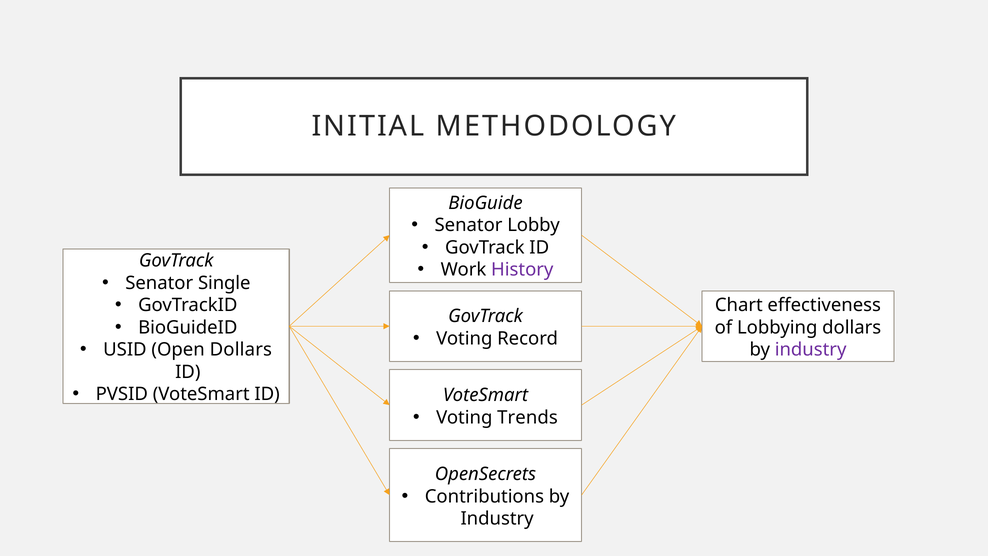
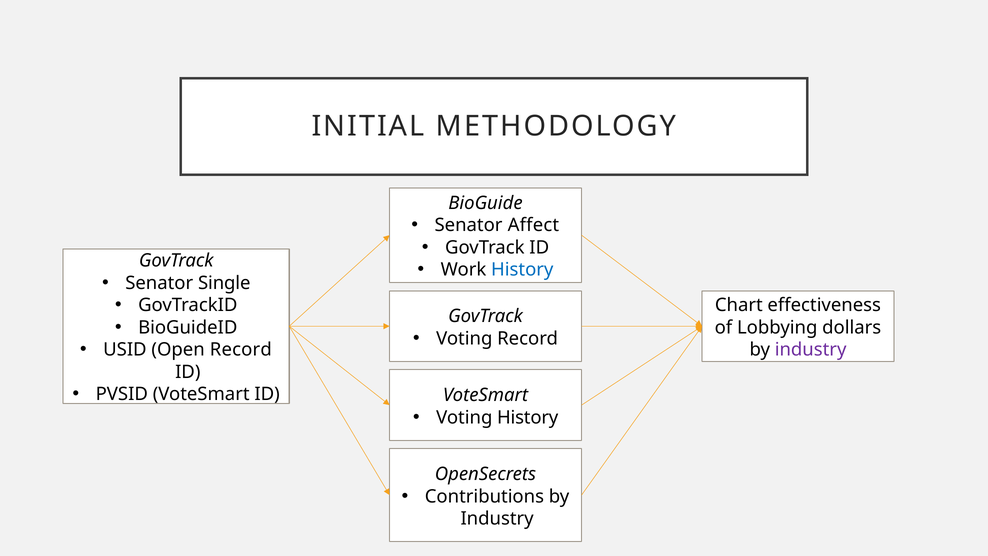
Lobby: Lobby -> Affect (533, 225)
History colour: purple -> blue (522, 270)
Open Dollars: Dollars -> Record (241, 350)
Voting Trends: Trends -> History (528, 417)
